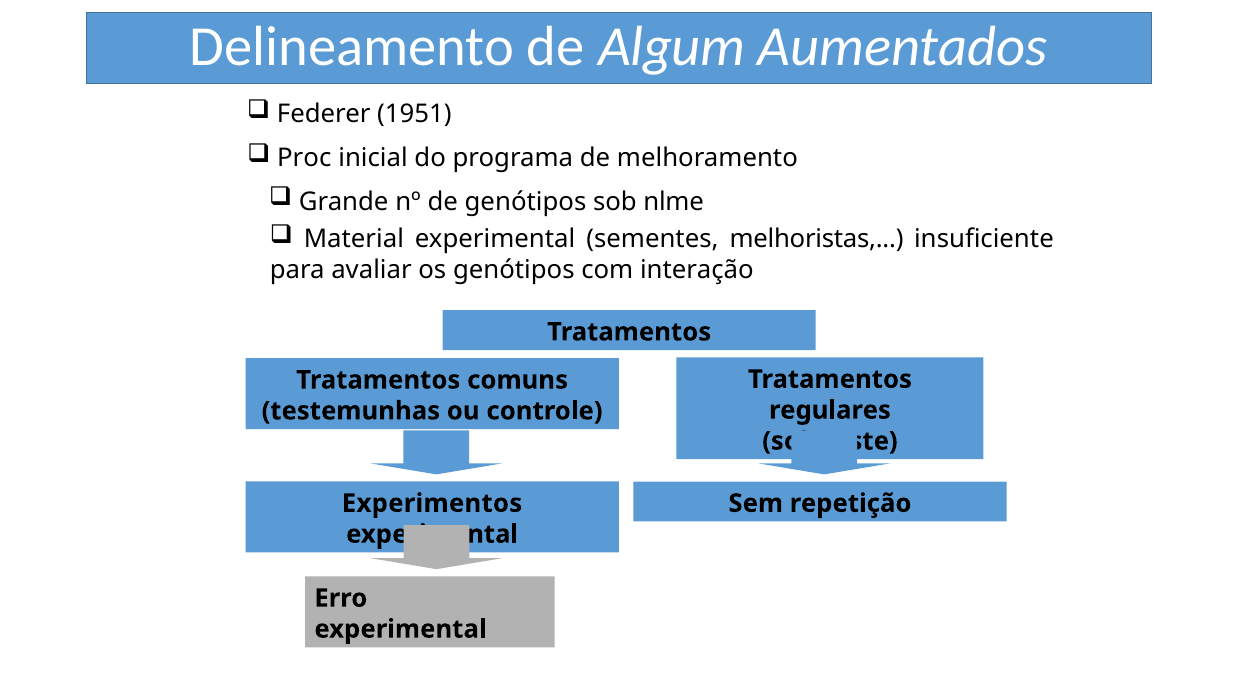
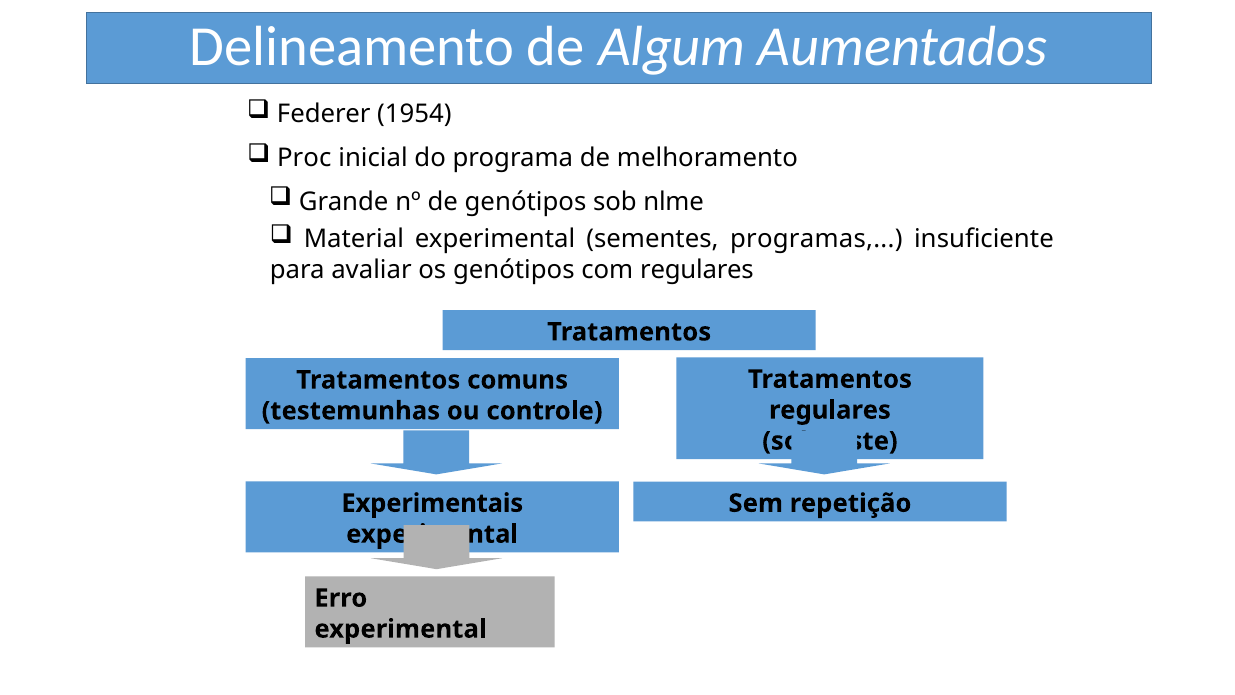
1951: 1951 -> 1954 (414, 114)
melhoristas: melhoristas -> programas (816, 239)
com interação: interação -> regulares (697, 270)
Experimentos: Experimentos -> Experimentais (432, 503)
